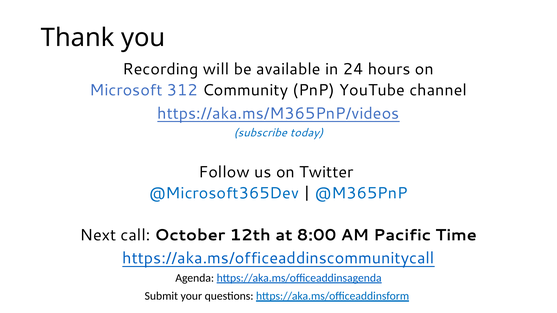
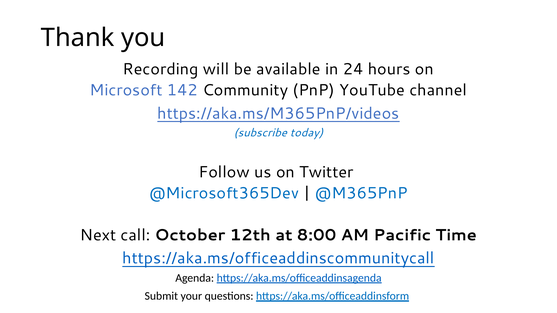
312: 312 -> 142 (182, 90)
